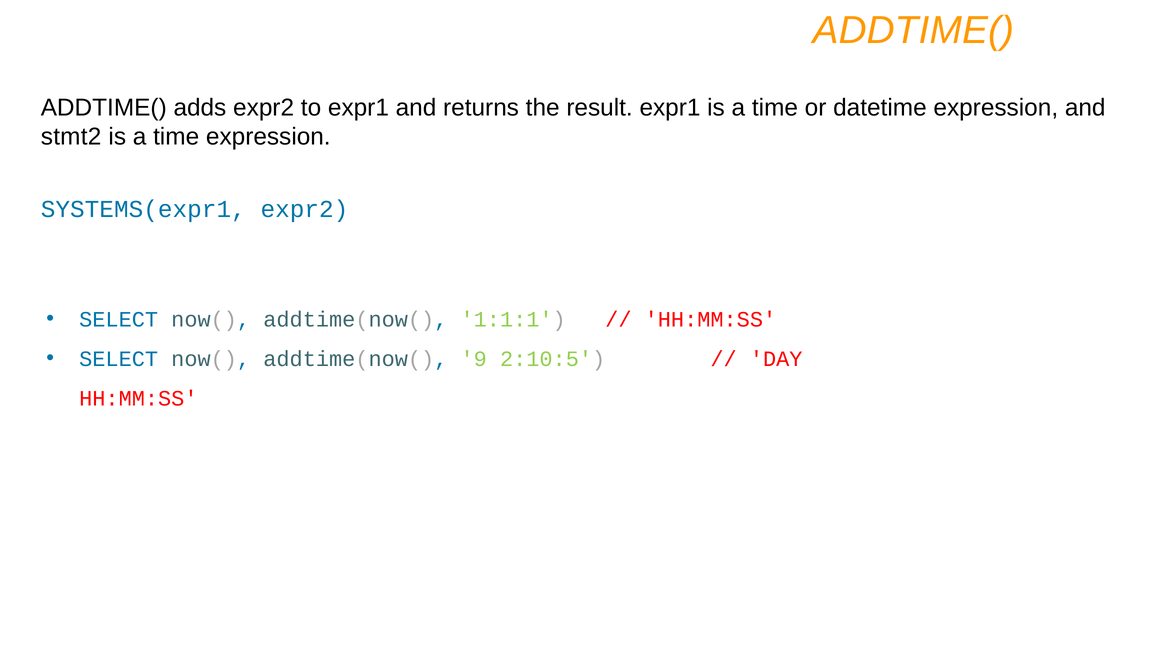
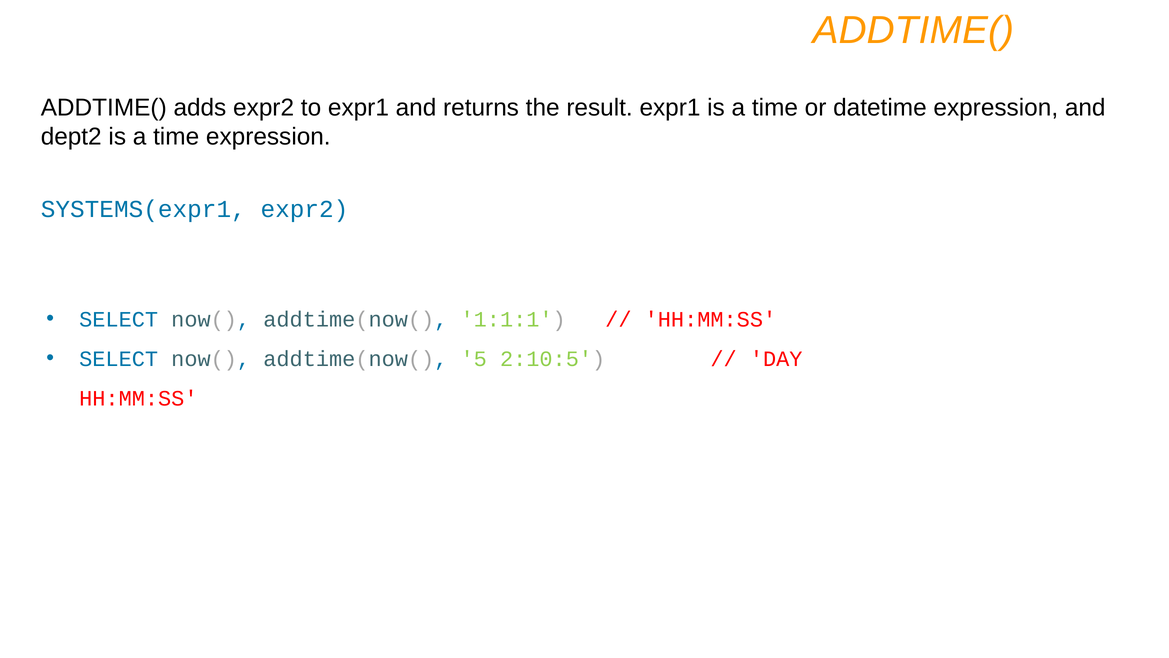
stmt2: stmt2 -> dept2 (71, 137)
9: 9 -> 5 (474, 359)
